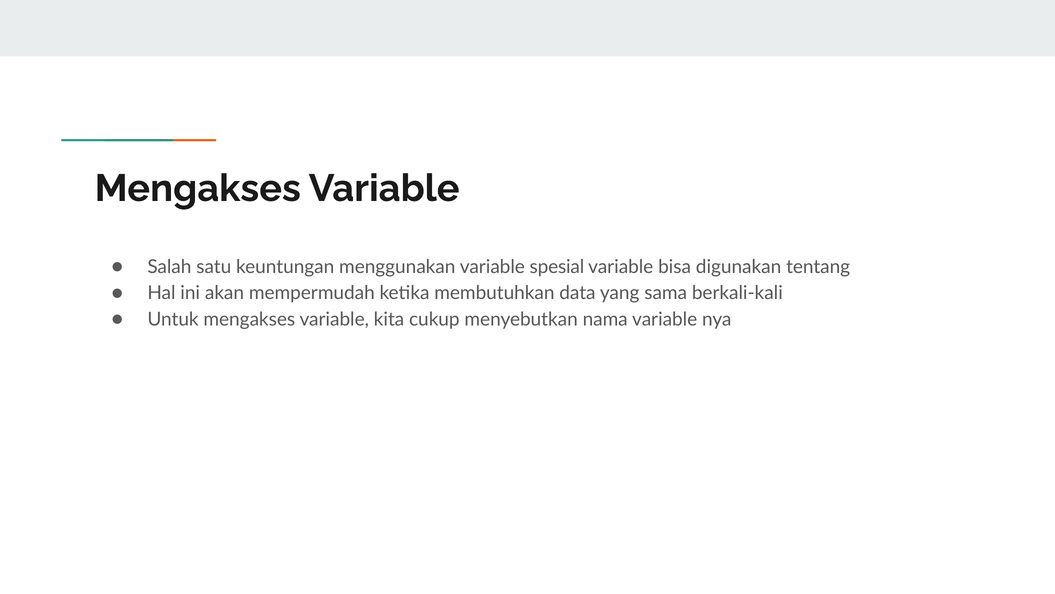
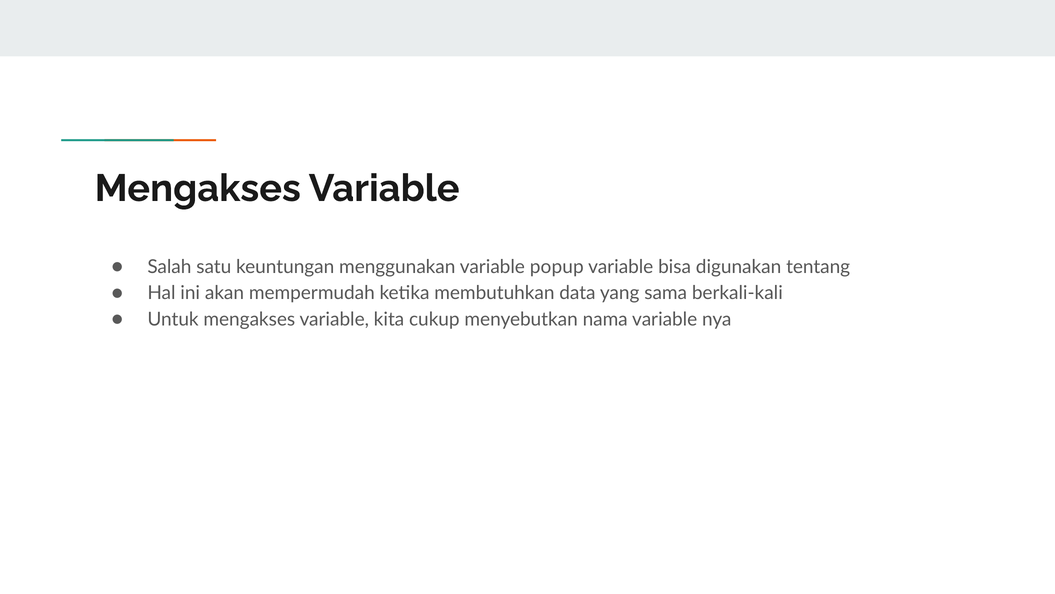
spesial: spesial -> popup (557, 267)
